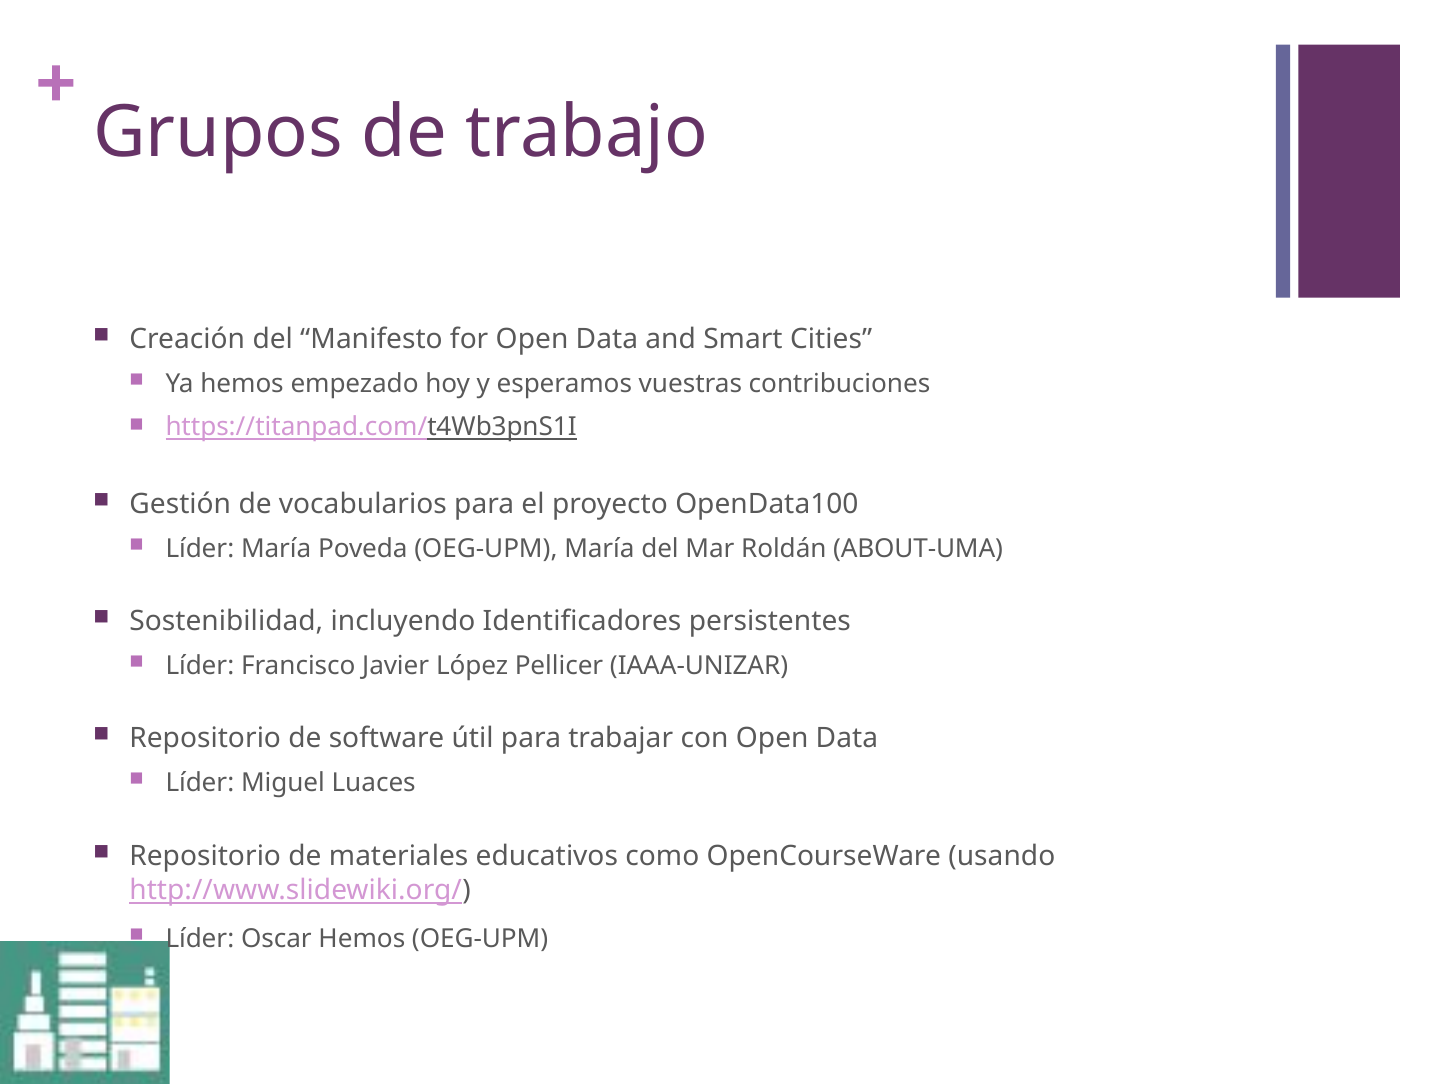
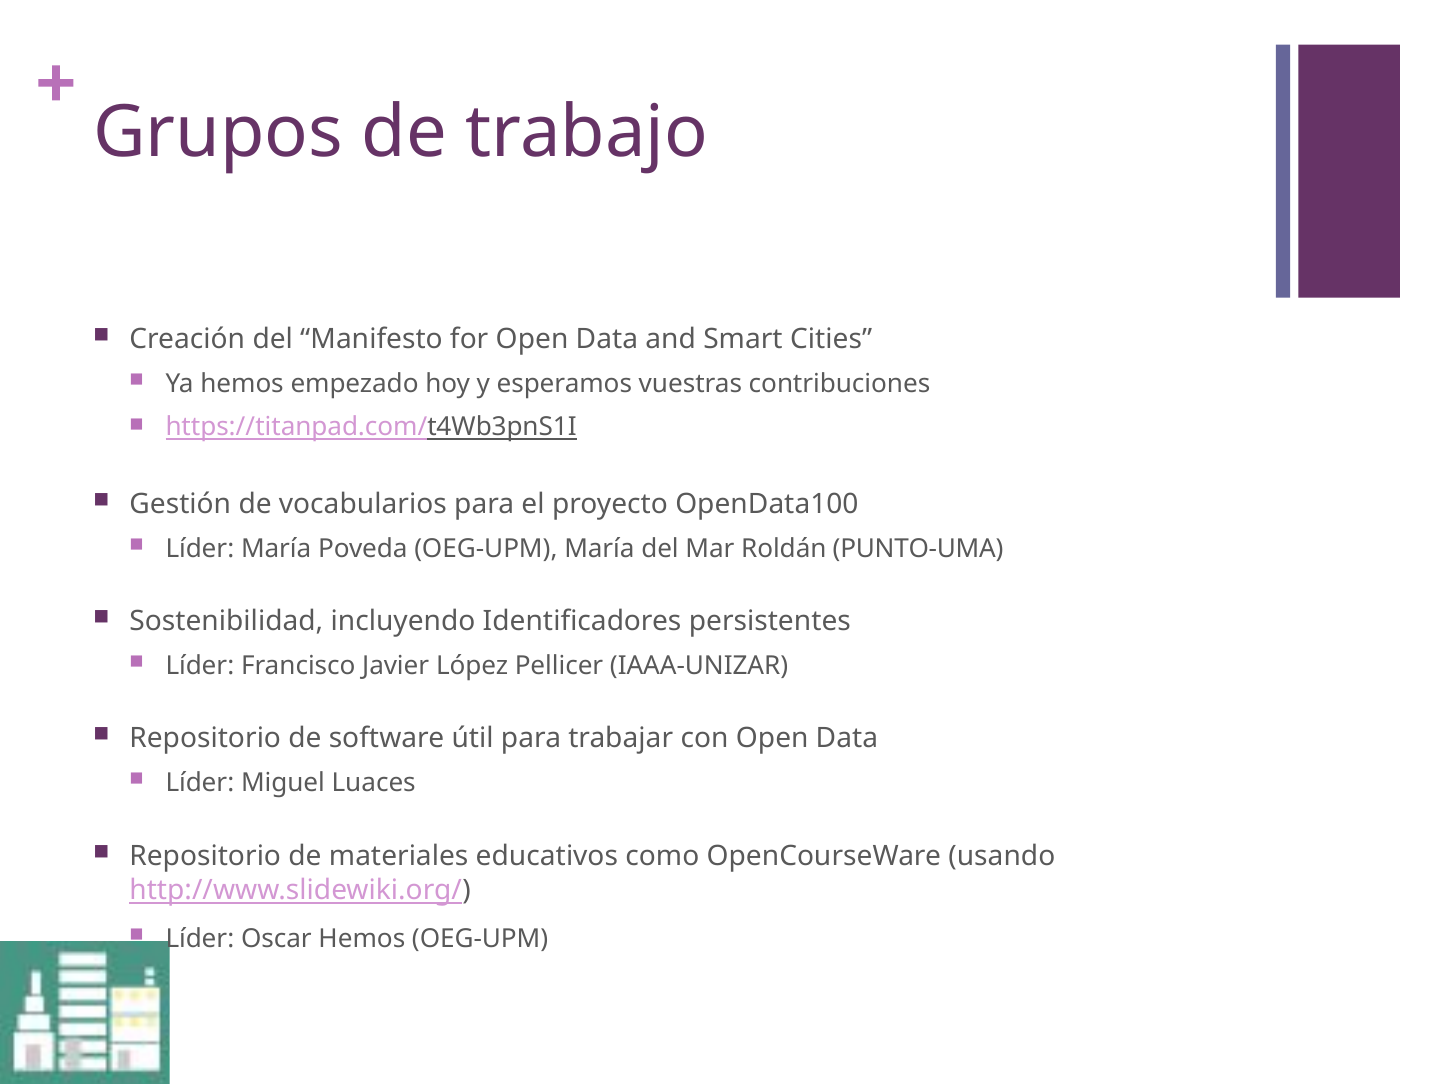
ABOUT-UMA: ABOUT-UMA -> PUNTO-UMA (918, 549)
